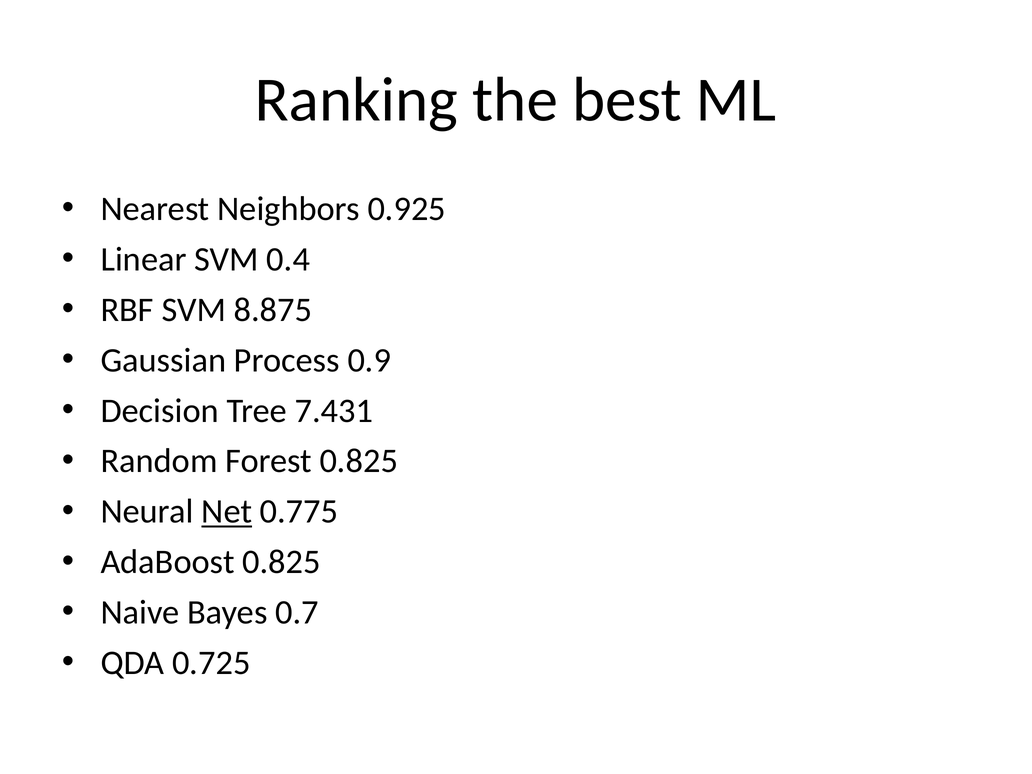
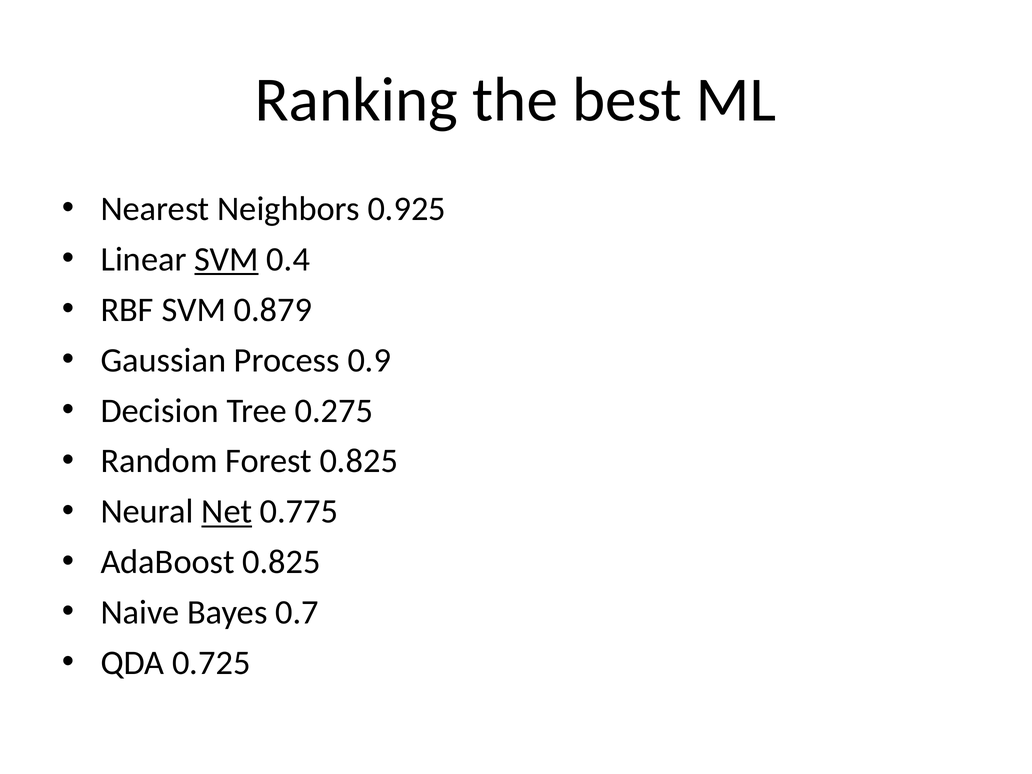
SVM underline: none -> present (227, 259)
8.875: 8.875 -> 0.879 (273, 310)
7.431: 7.431 -> 0.275 (334, 411)
